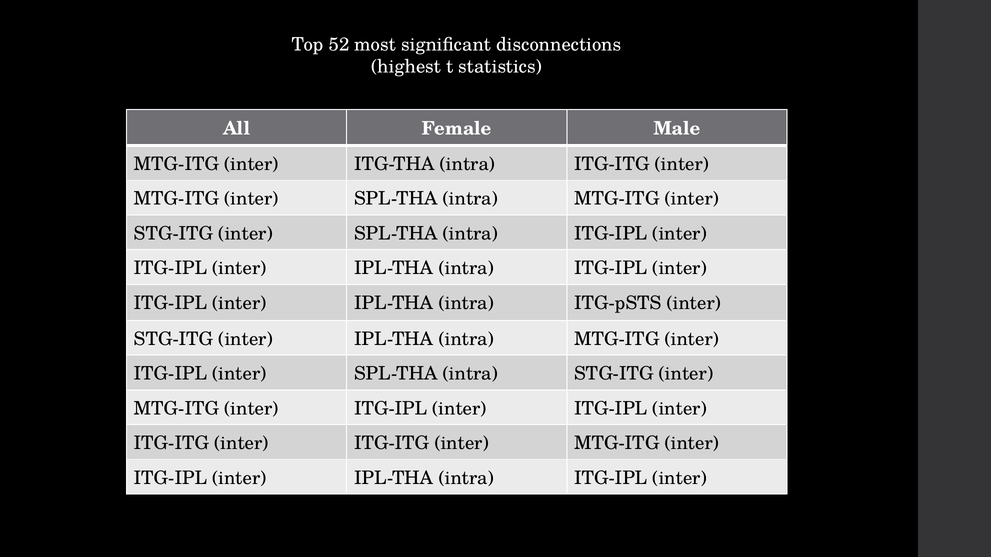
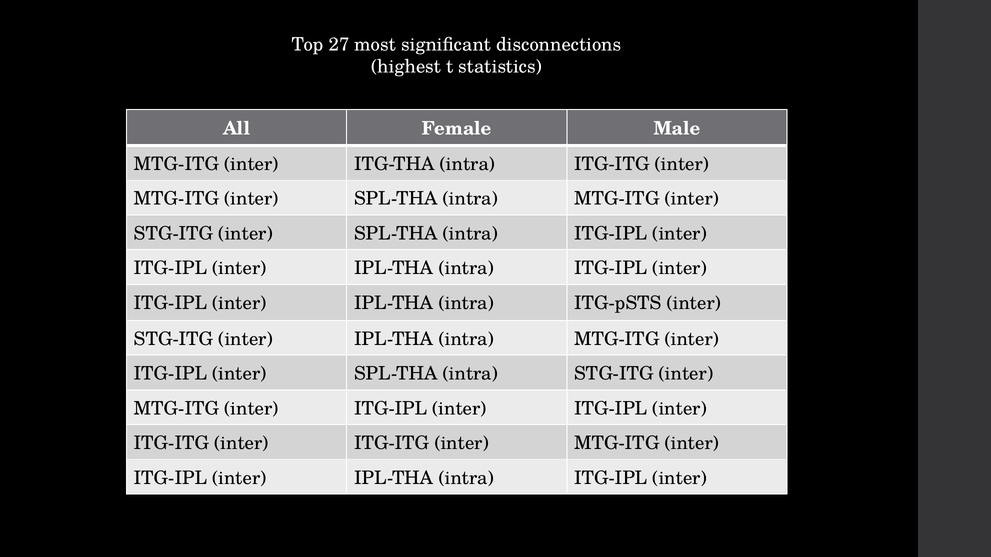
52: 52 -> 27 (339, 45)
